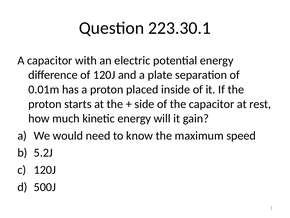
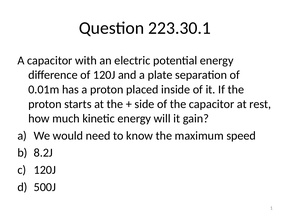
5.2J: 5.2J -> 8.2J (43, 152)
